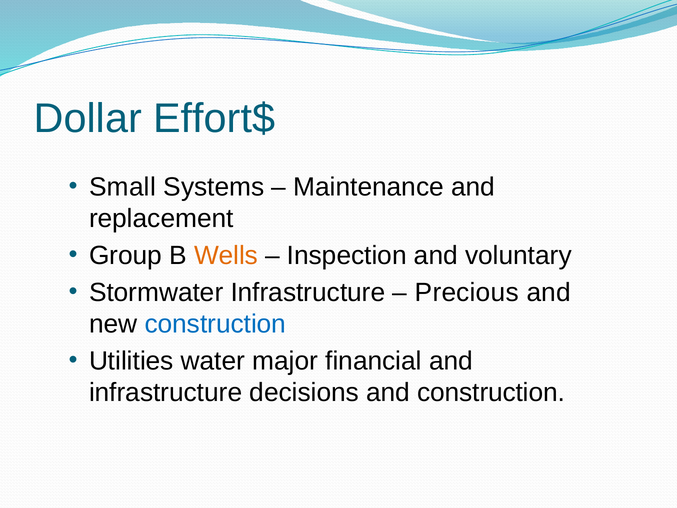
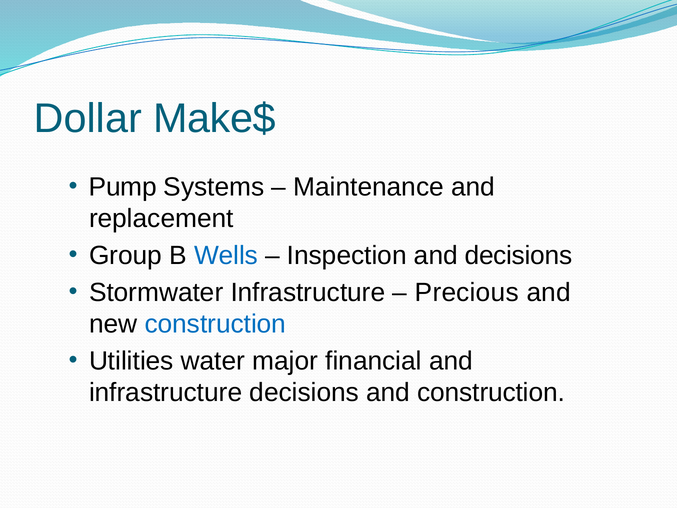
Effort$: Effort$ -> Make$ (214, 119)
Small: Small -> Pump (123, 187)
Wells colour: orange -> blue (226, 255)
and voluntary: voluntary -> decisions (519, 255)
